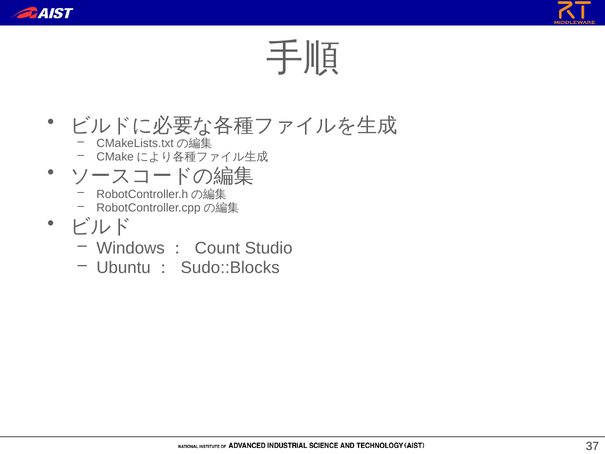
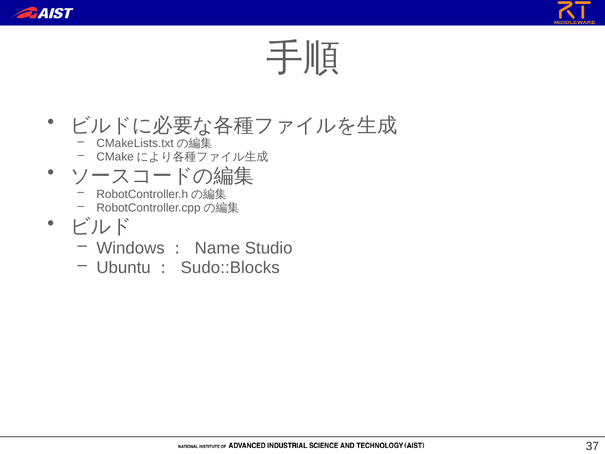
Count: Count -> Name (217, 248)
